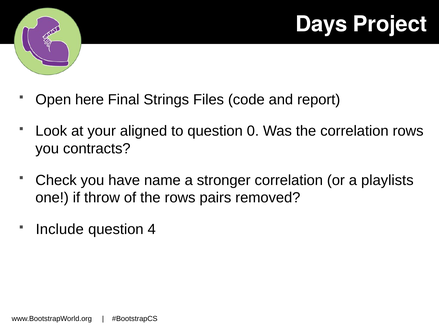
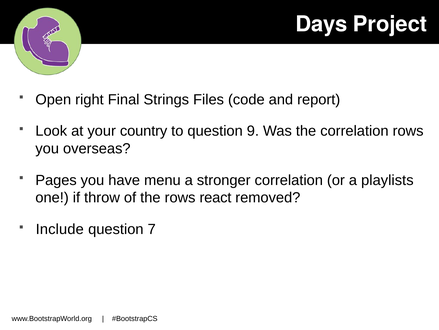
here: here -> right (89, 99)
aligned: aligned -> country (144, 131)
0: 0 -> 9 (253, 131)
contracts: contracts -> overseas (97, 148)
Check: Check -> Pages (56, 180)
name: name -> menu (162, 180)
pairs: pairs -> react (215, 197)
4: 4 -> 7 (152, 229)
